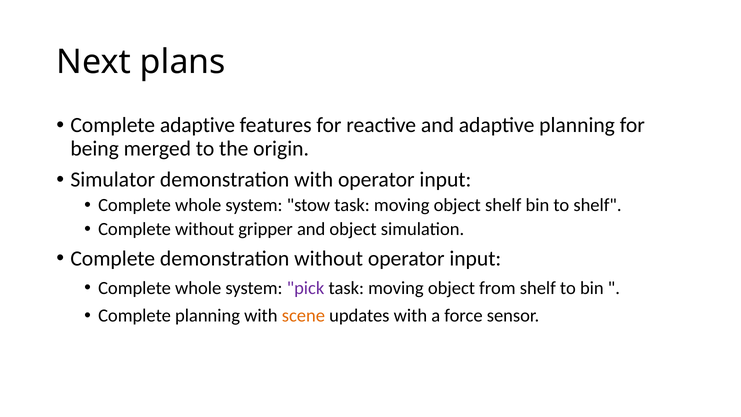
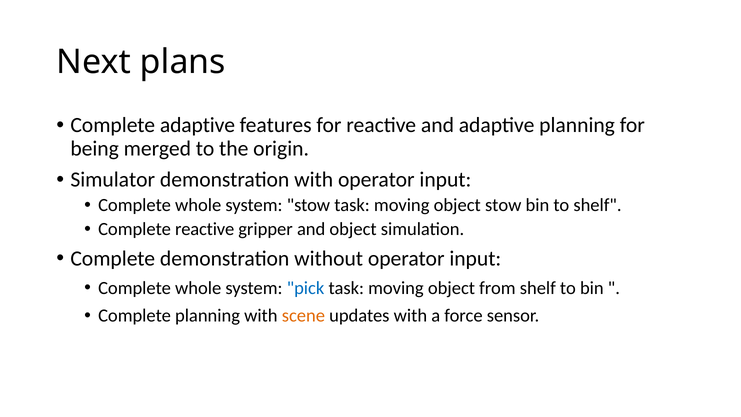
object shelf: shelf -> stow (503, 205)
Complete without: without -> reactive (205, 229)
pick colour: purple -> blue (306, 288)
